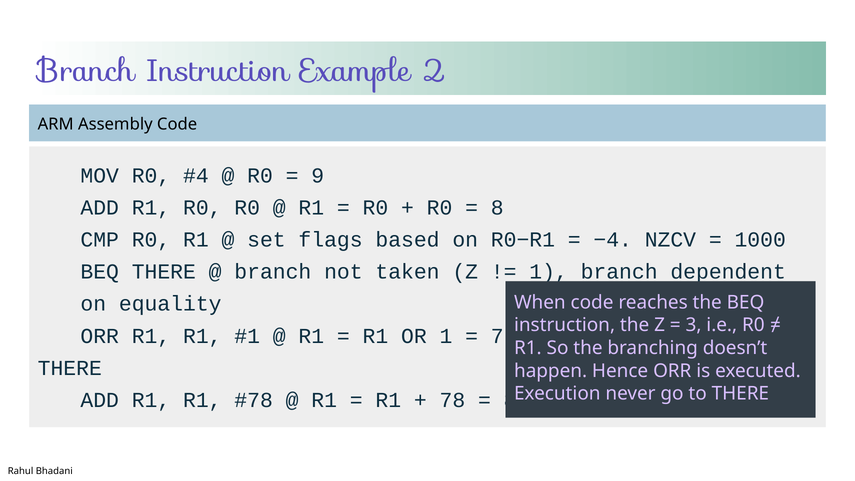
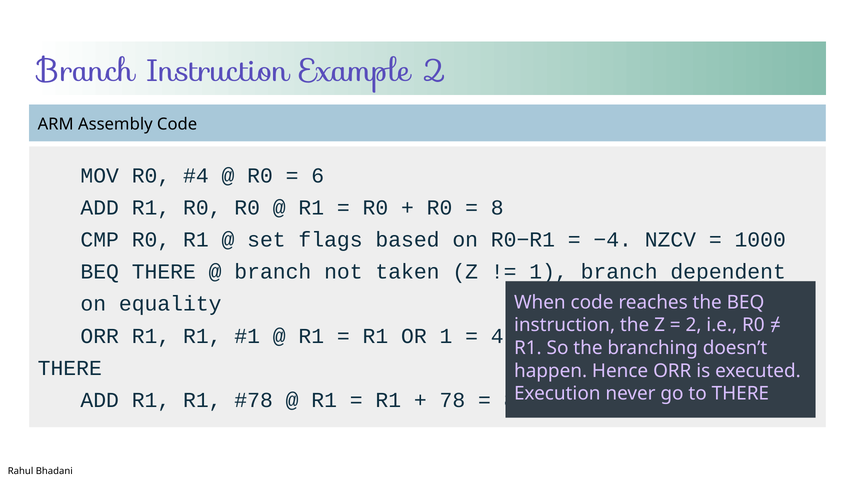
9: 9 -> 6 (318, 176)
3: 3 -> 2 (694, 325)
7: 7 -> 4 (497, 336)
